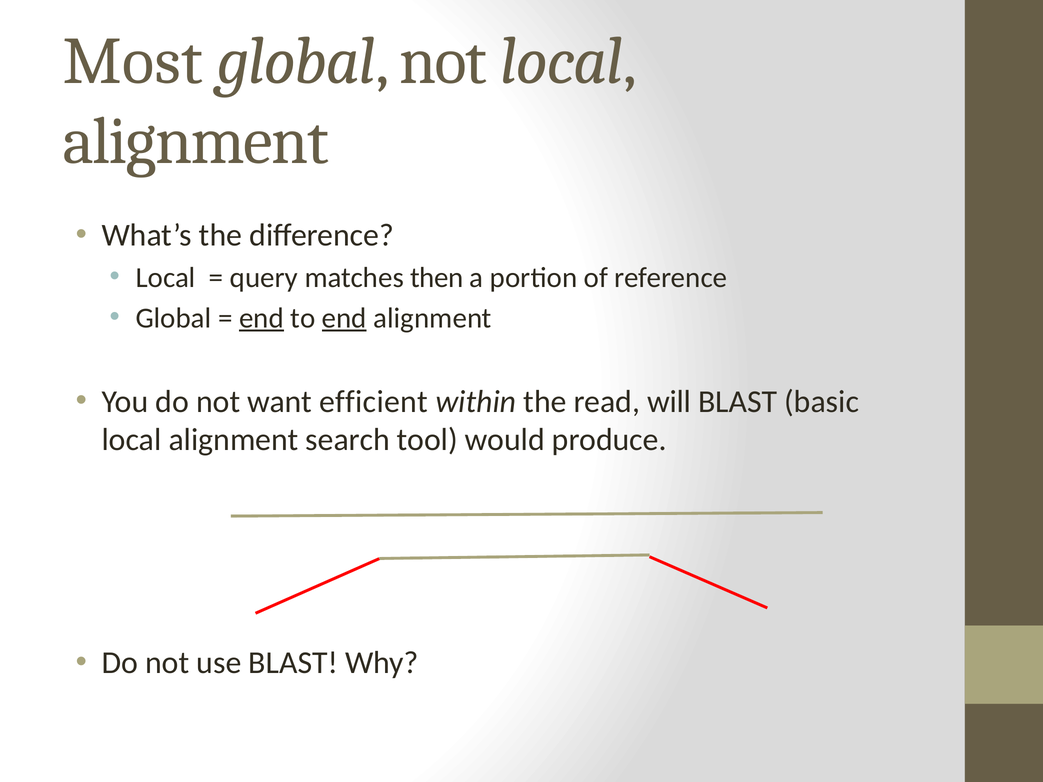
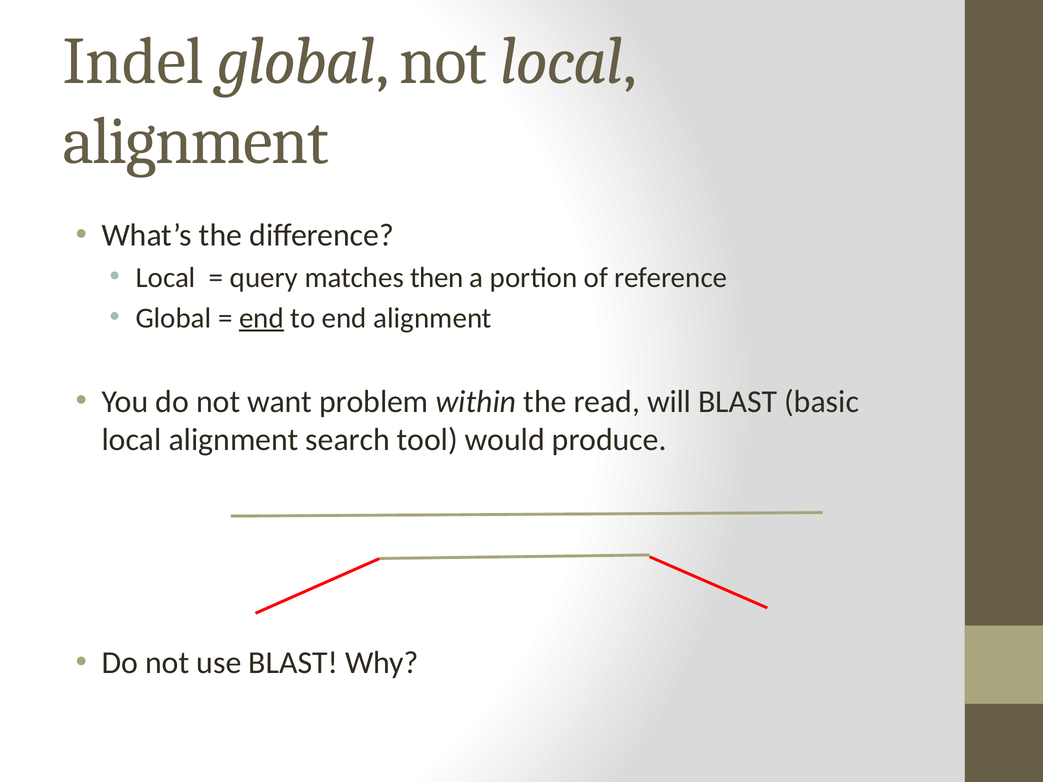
Most: Most -> Indel (133, 61)
end underline: present -> none (344, 318)
efficient: efficient -> problem (374, 402)
